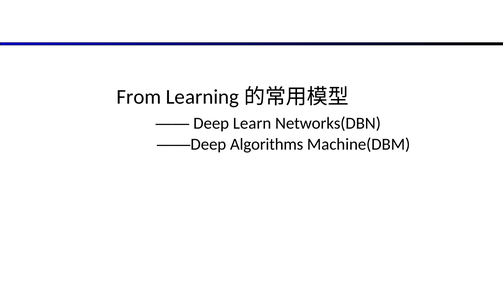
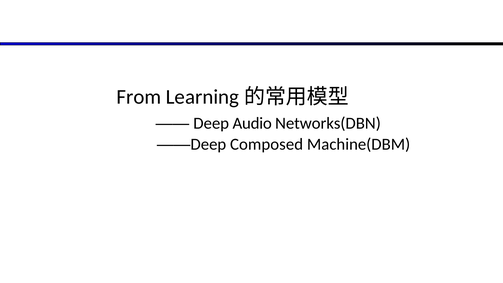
Learn: Learn -> Audio (252, 123)
Algorithms: Algorithms -> Composed (267, 144)
